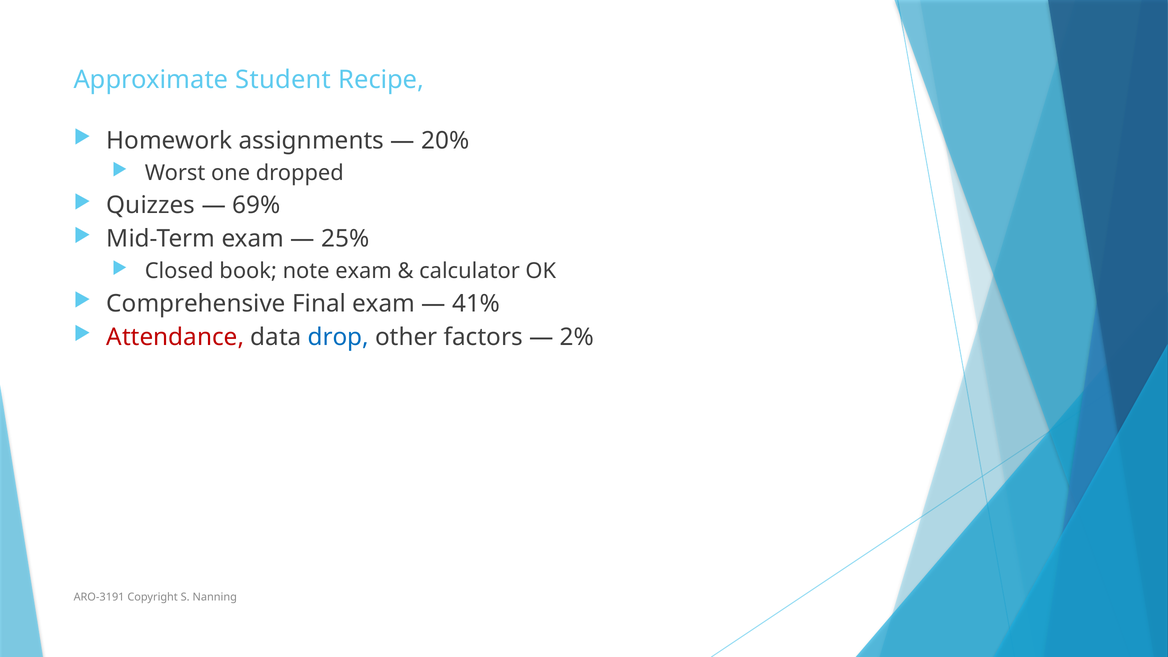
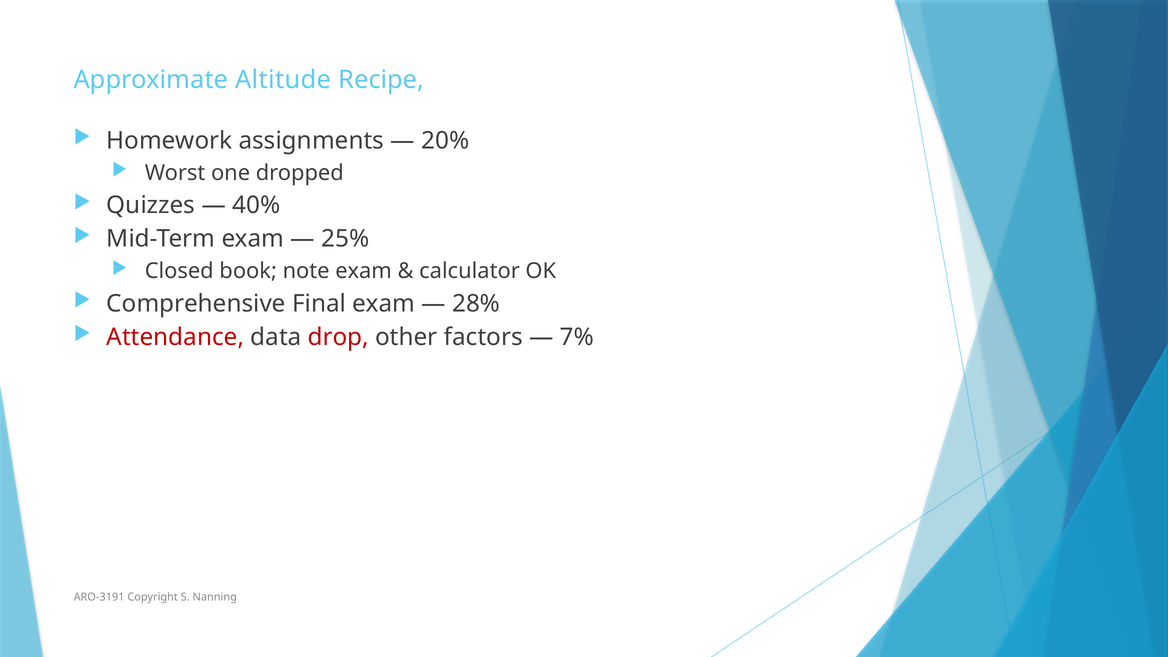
Student: Student -> Altitude (283, 80)
69%: 69% -> 40% (256, 205)
41%: 41% -> 28% (476, 304)
drop colour: blue -> red (338, 337)
2%: 2% -> 7% (577, 337)
